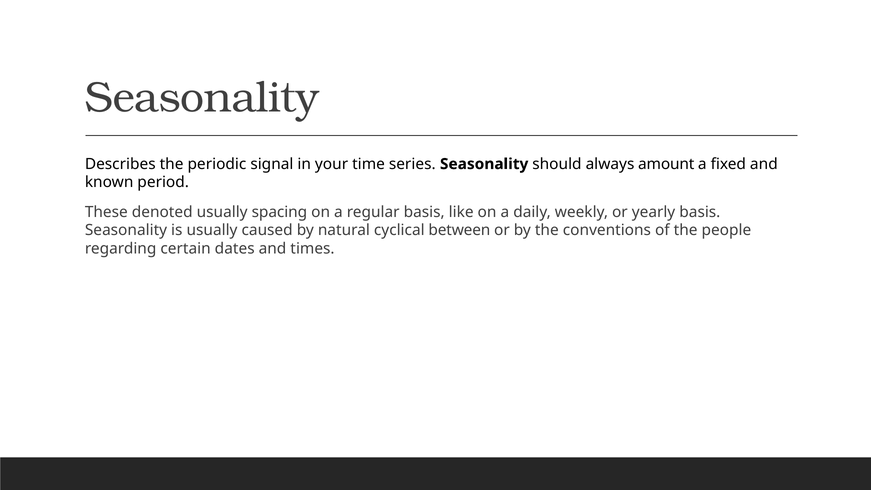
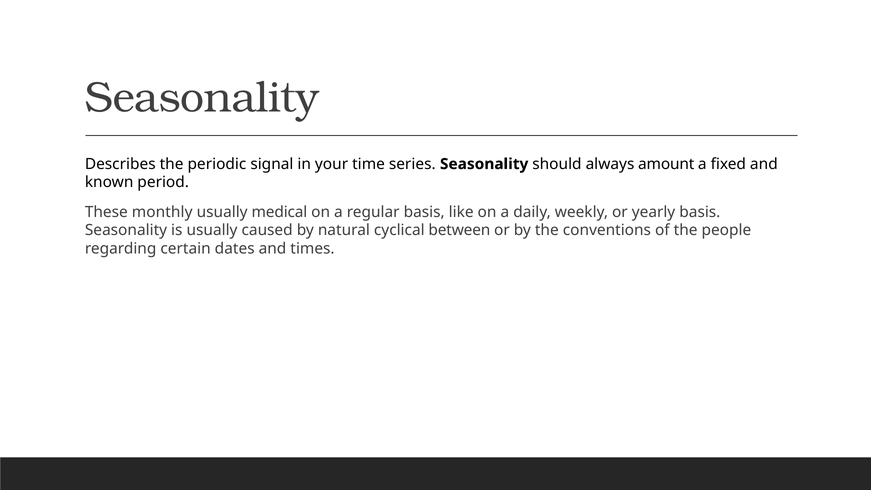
denoted: denoted -> monthly (162, 212)
spacing: spacing -> medical (279, 212)
